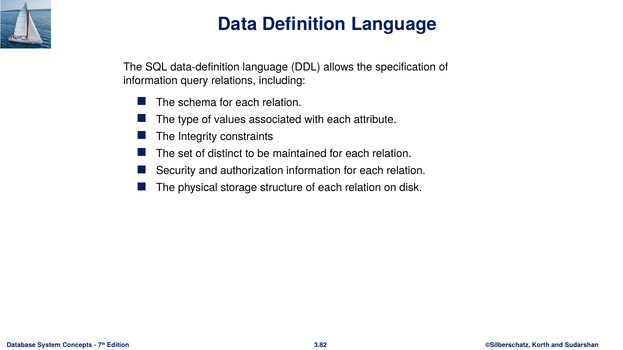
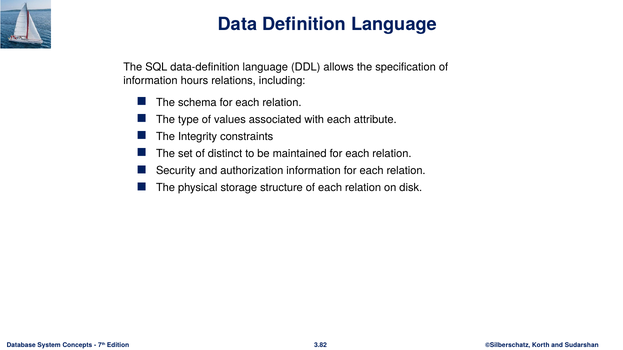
query: query -> hours (194, 81)
